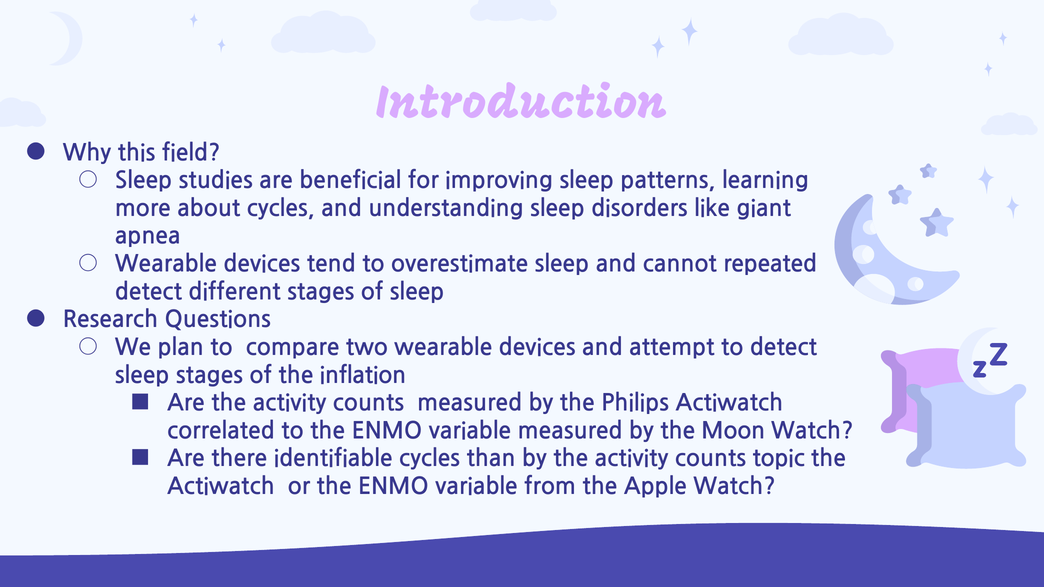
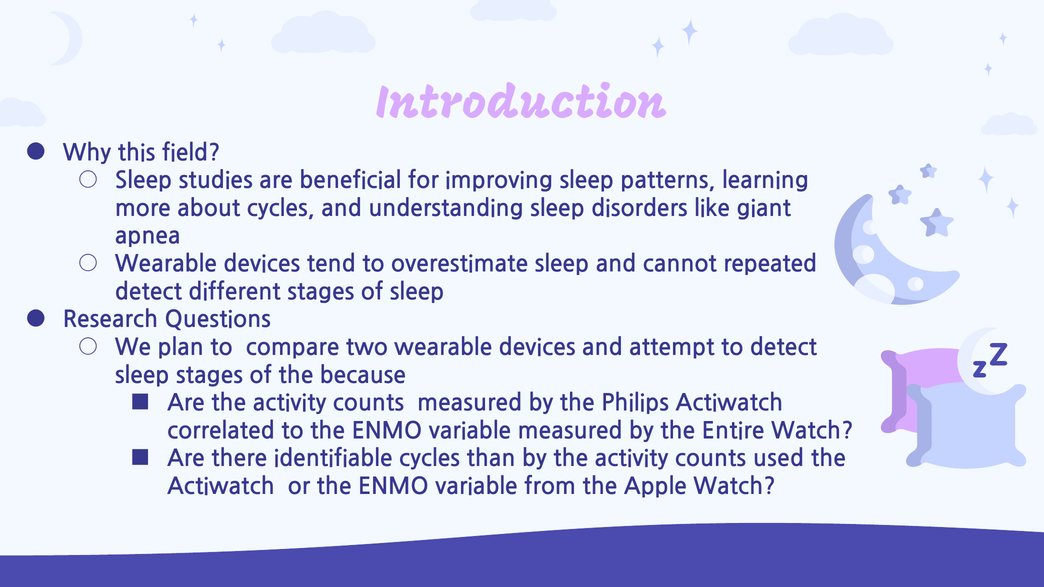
inflation: inflation -> because (363, 376)
Moon: Moon -> Entire (733, 431)
topic: topic -> used (778, 459)
